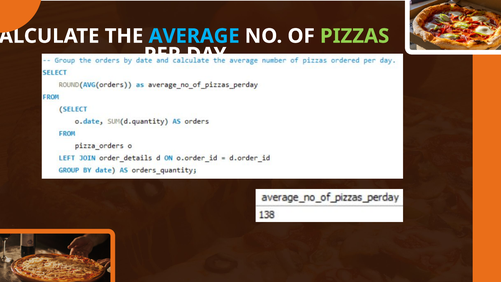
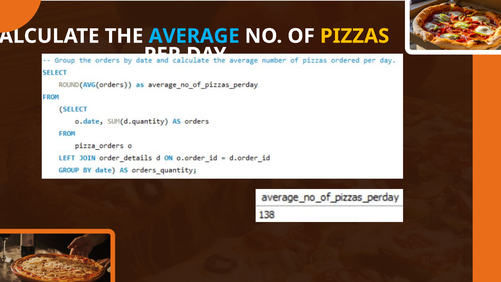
PIZZAS colour: light green -> yellow (355, 36)
